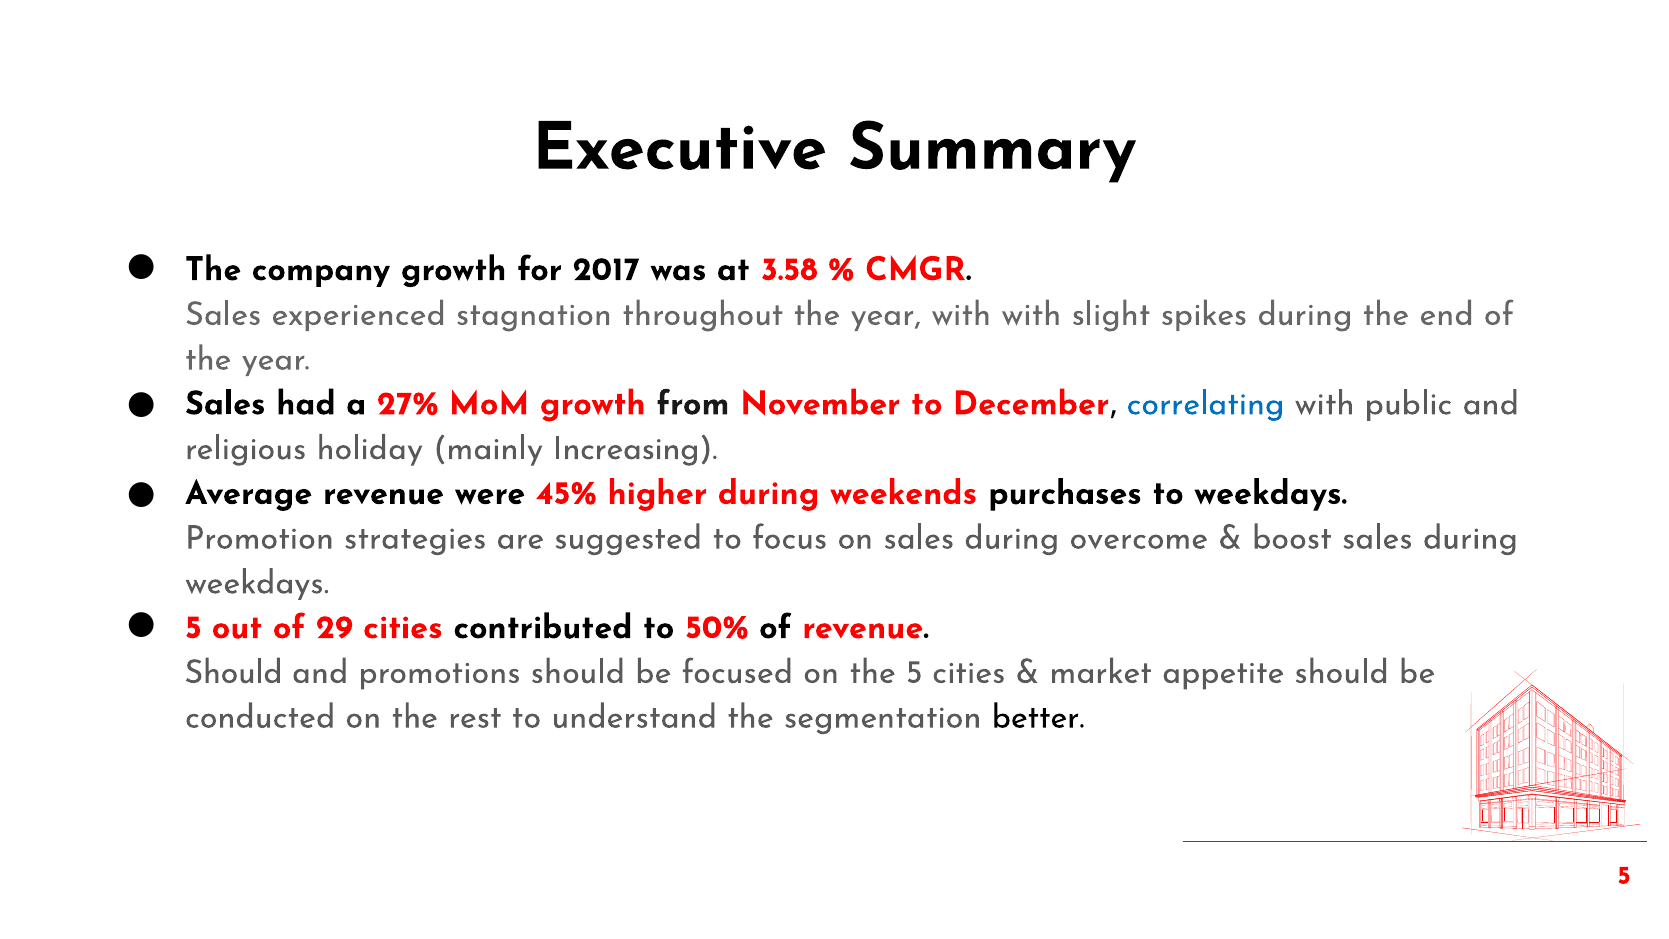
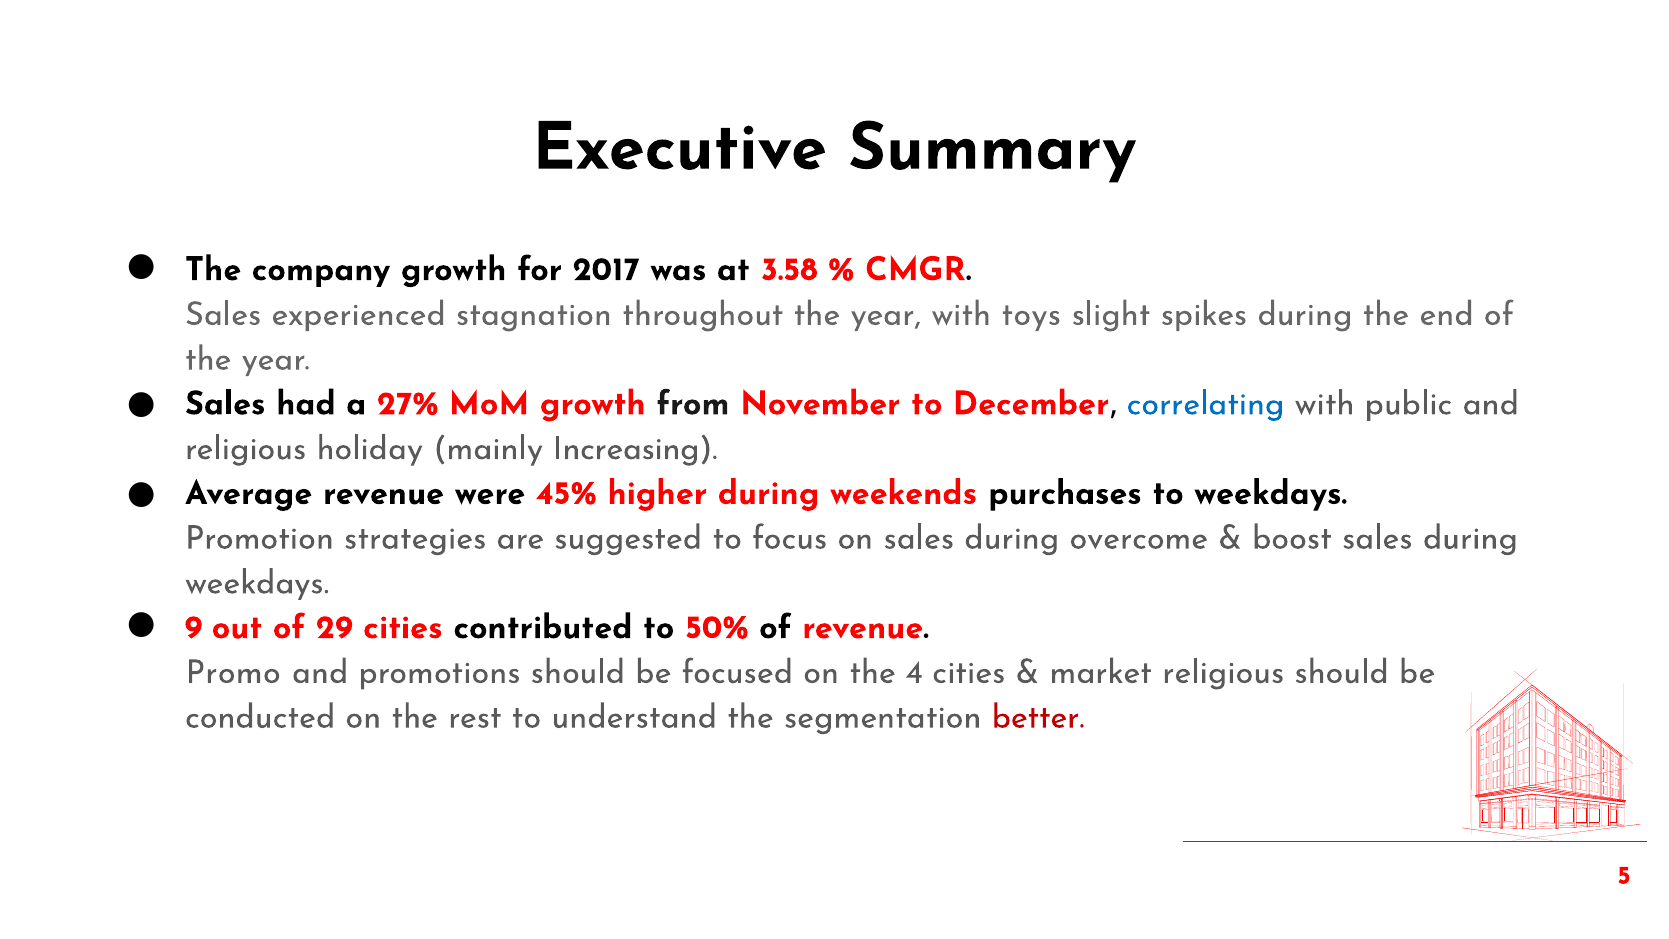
with with: with -> toys (1031, 314)
5: 5 -> 9 (193, 627)
Should: Should -> Promo (233, 672)
the 5: 5 -> 4 (914, 672)
market appetite: appetite -> religious (1223, 672)
better colour: black -> red (1038, 717)
